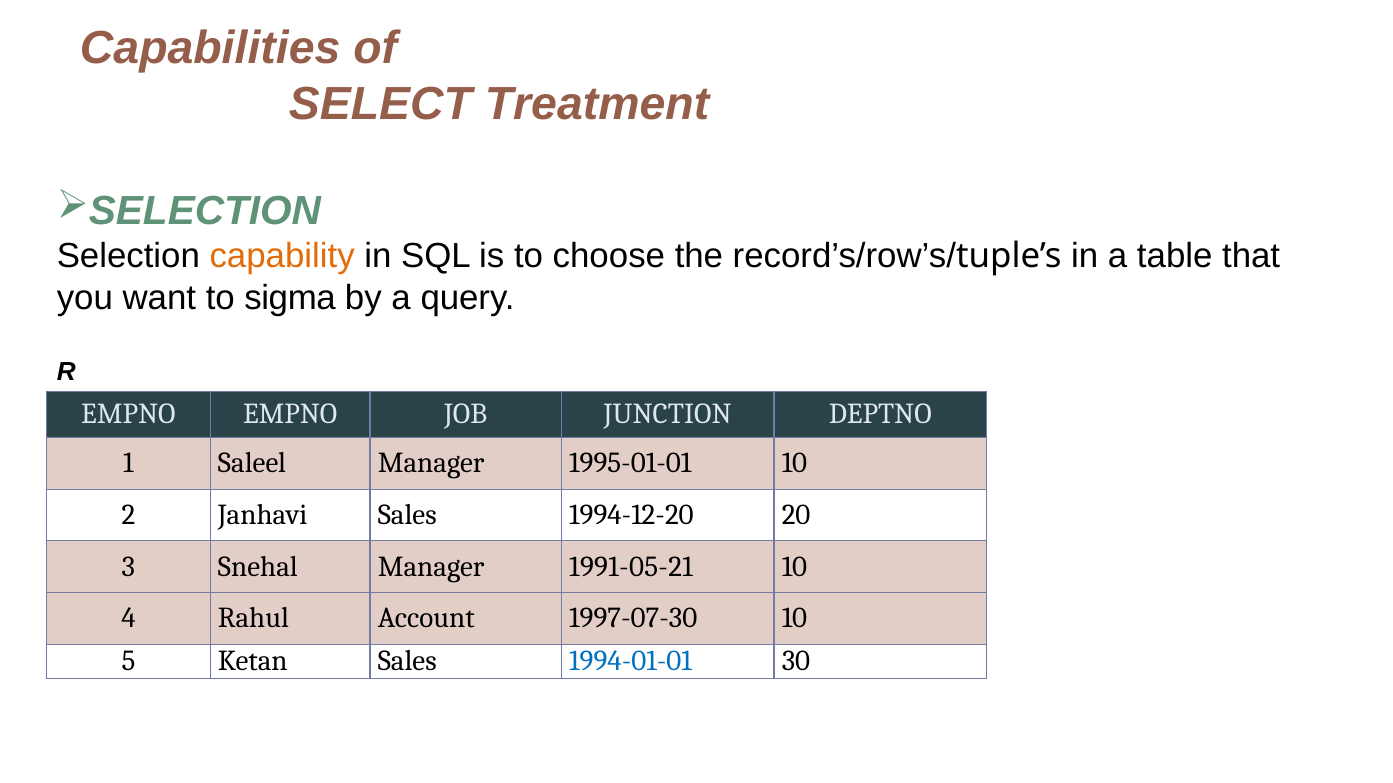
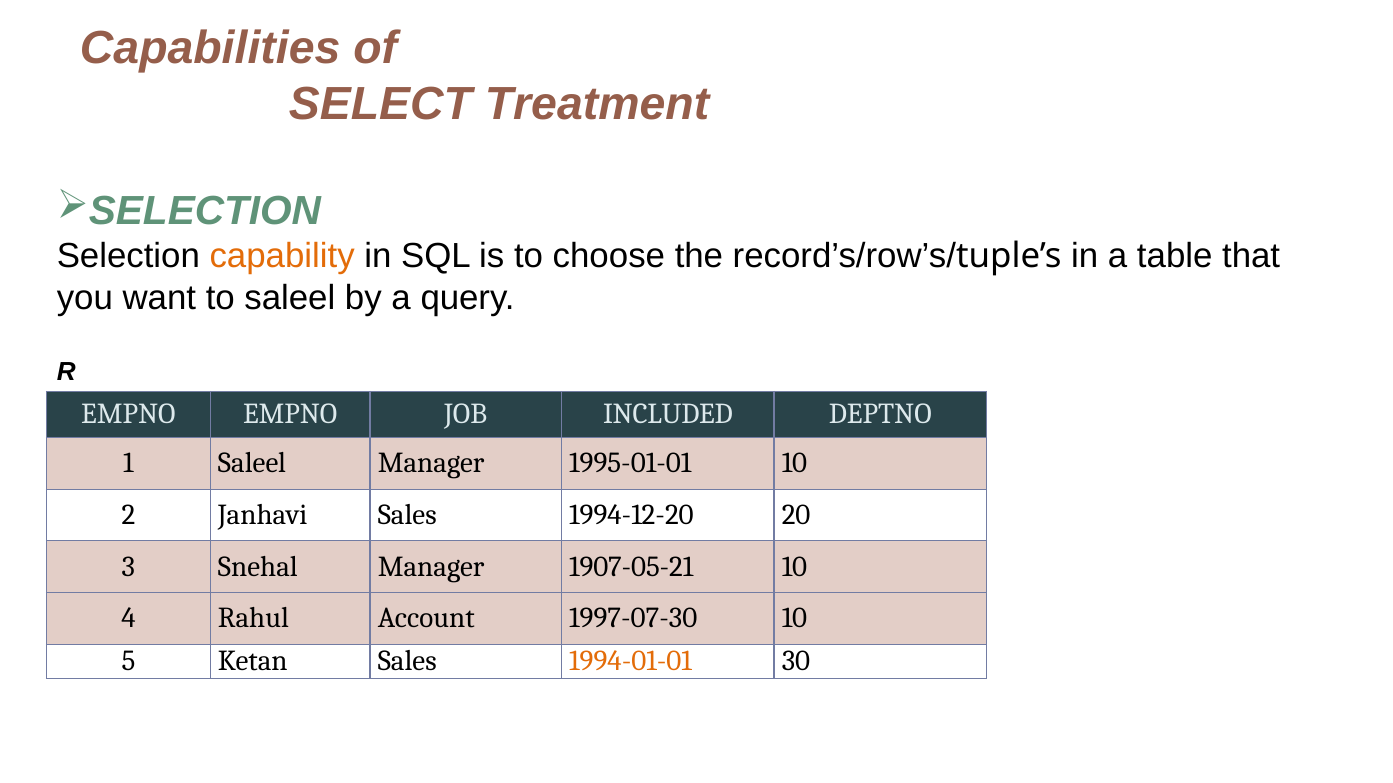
to sigma: sigma -> saleel (290, 298)
JUNCTION: JUNCTION -> INCLUDED (668, 415)
1991-05-21: 1991-05-21 -> 1907-05-21 (631, 567)
1994-01-01 colour: blue -> orange (631, 662)
